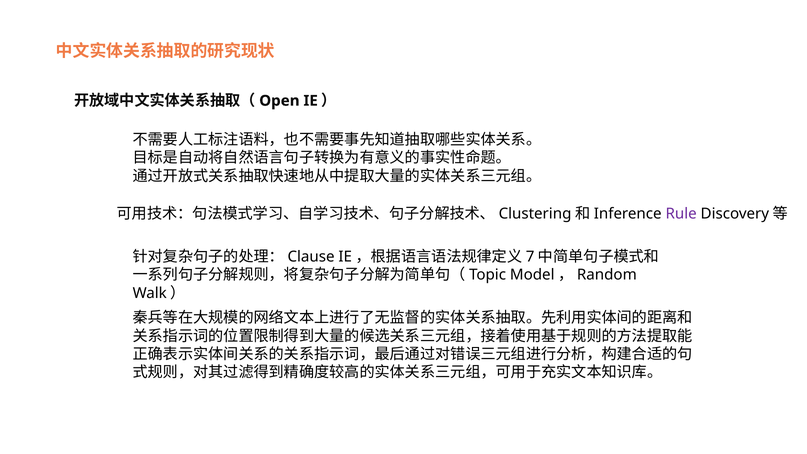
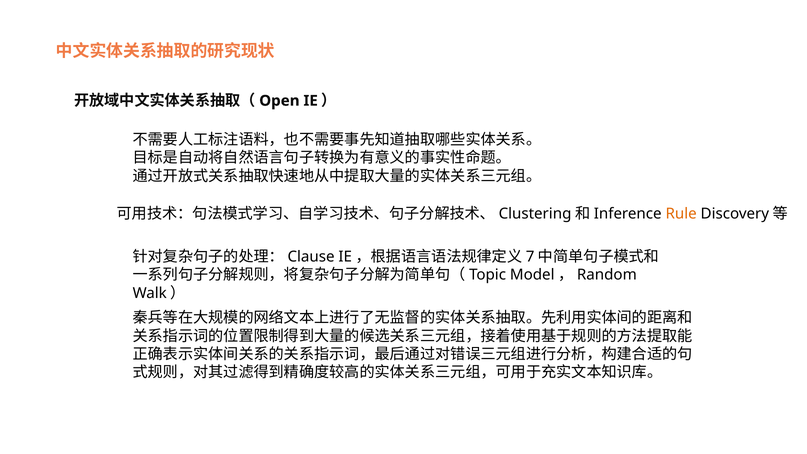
Rule colour: purple -> orange (681, 214)
